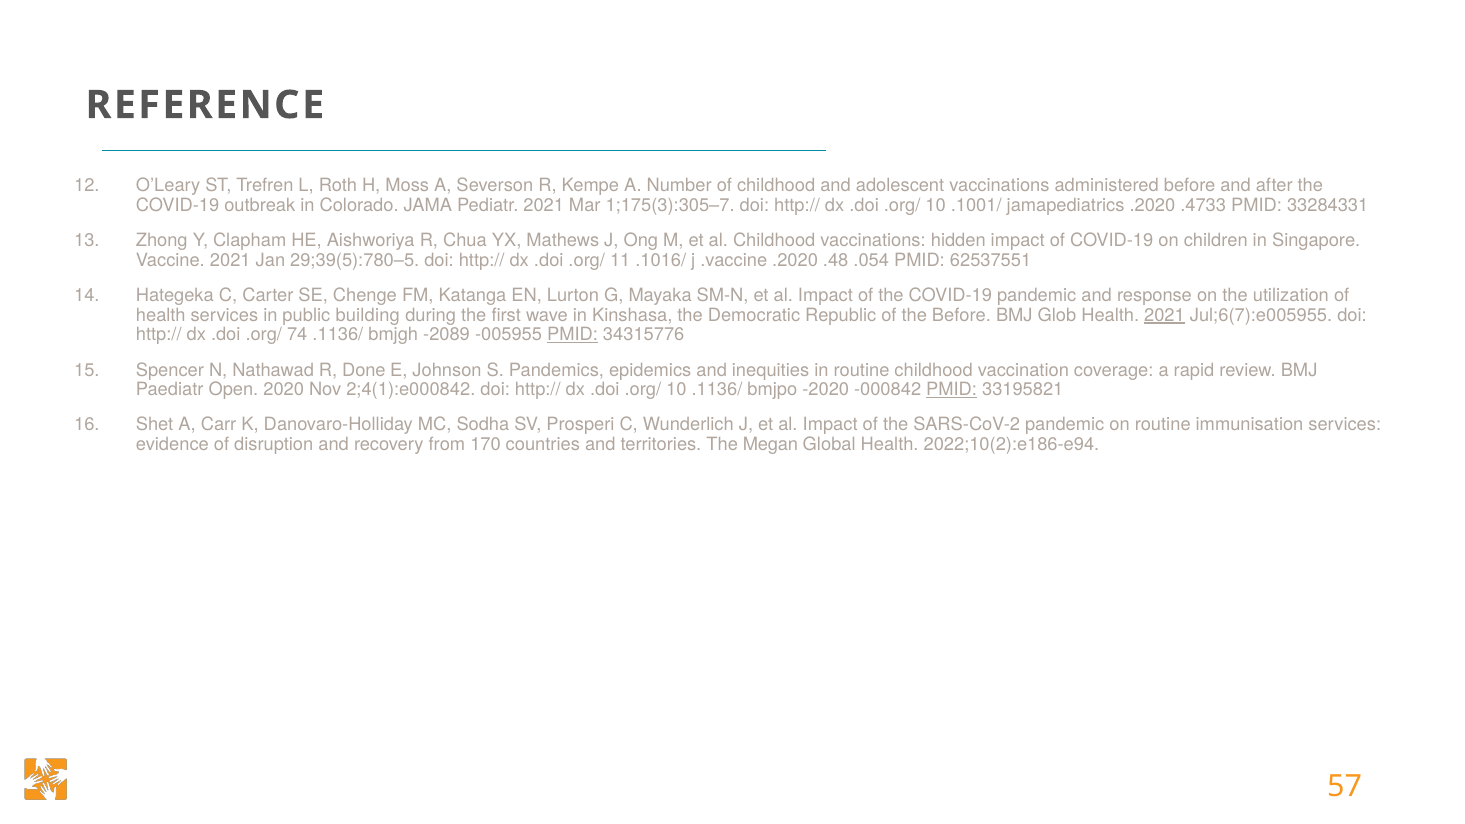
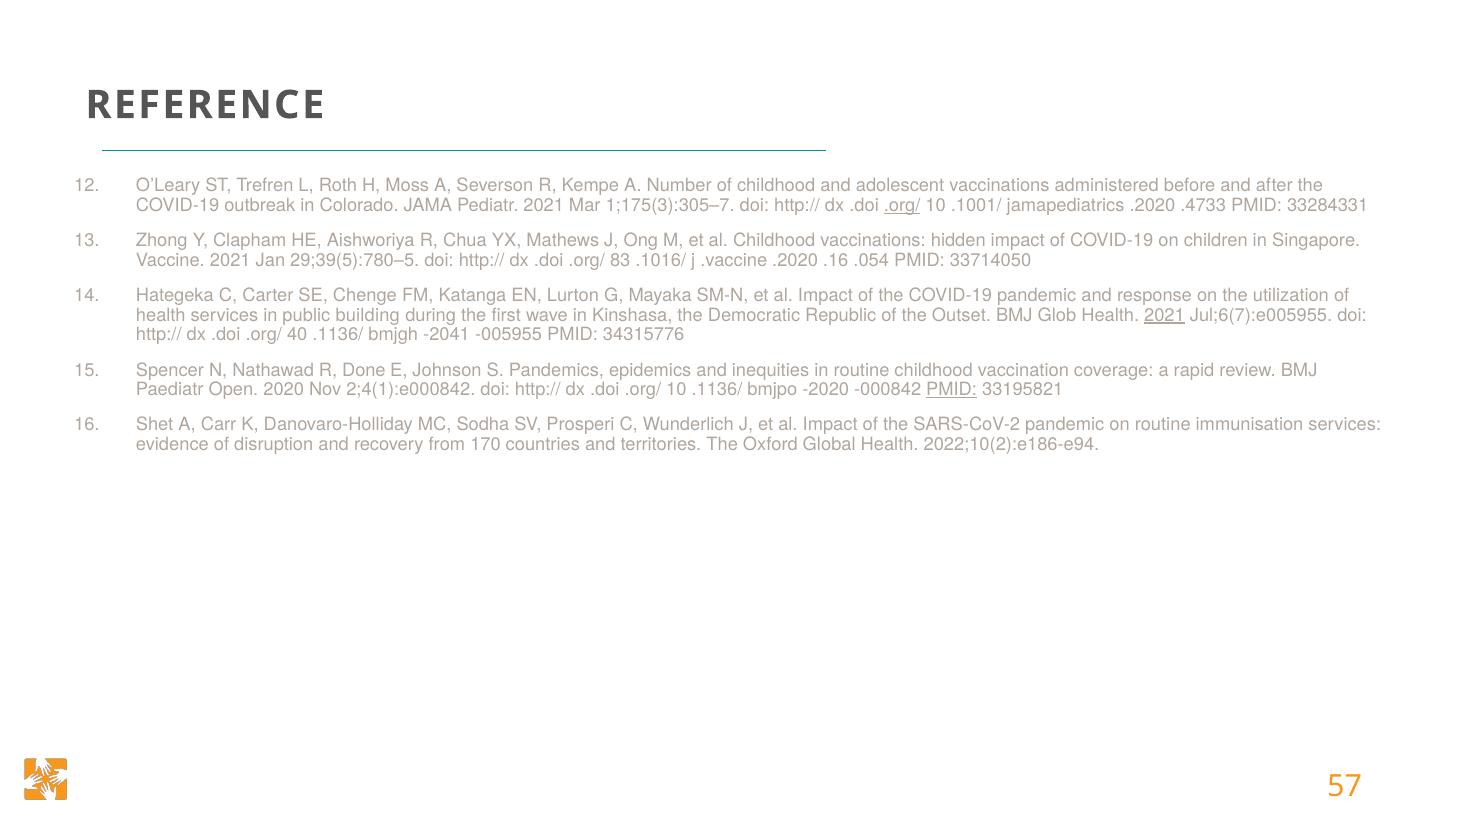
.org/ underline: none -> present (902, 206)
11: 11 -> 83 (620, 260)
.48: .48 -> .16 (836, 260)
62537551: 62537551 -> 33714050 (991, 260)
the Before: Before -> Outset (961, 315)
74: 74 -> 40 (297, 335)
-2089: -2089 -> -2041 (447, 335)
PMID underline: present -> none (572, 335)
Megan: Megan -> Oxford (770, 445)
